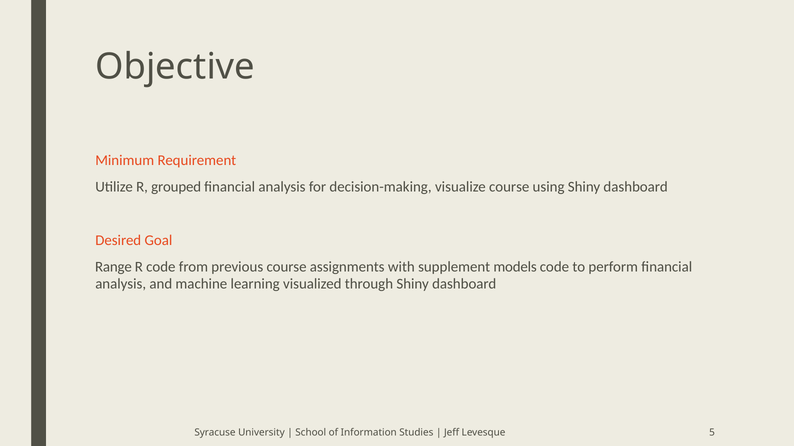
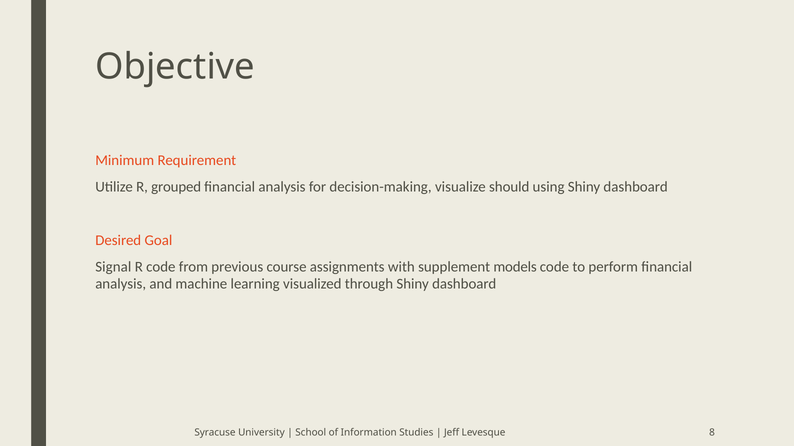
visualize course: course -> should (509, 187)
Range: Range -> Signal (113, 267)
5: 5 -> 8 (712, 433)
